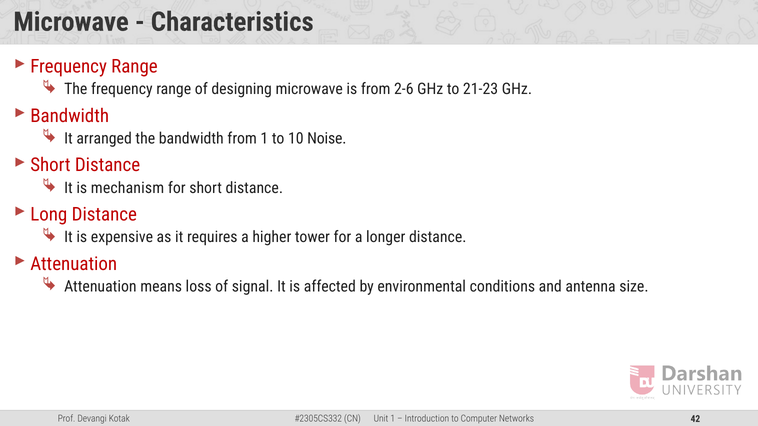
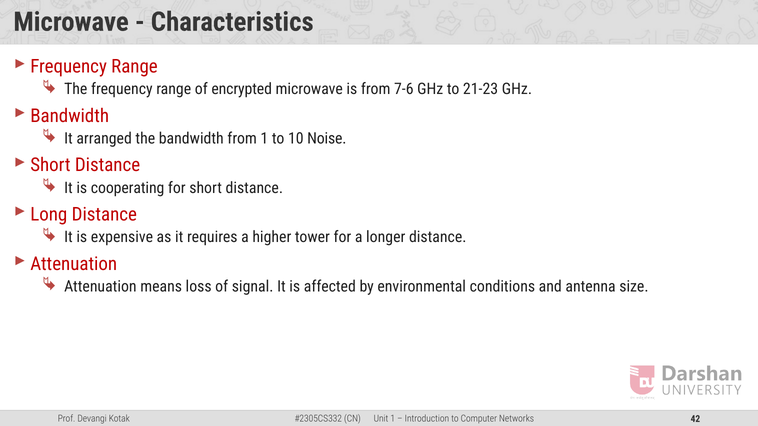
designing: designing -> encrypted (242, 89)
2-6: 2-6 -> 7-6 (404, 89)
mechanism: mechanism -> cooperating (128, 188)
